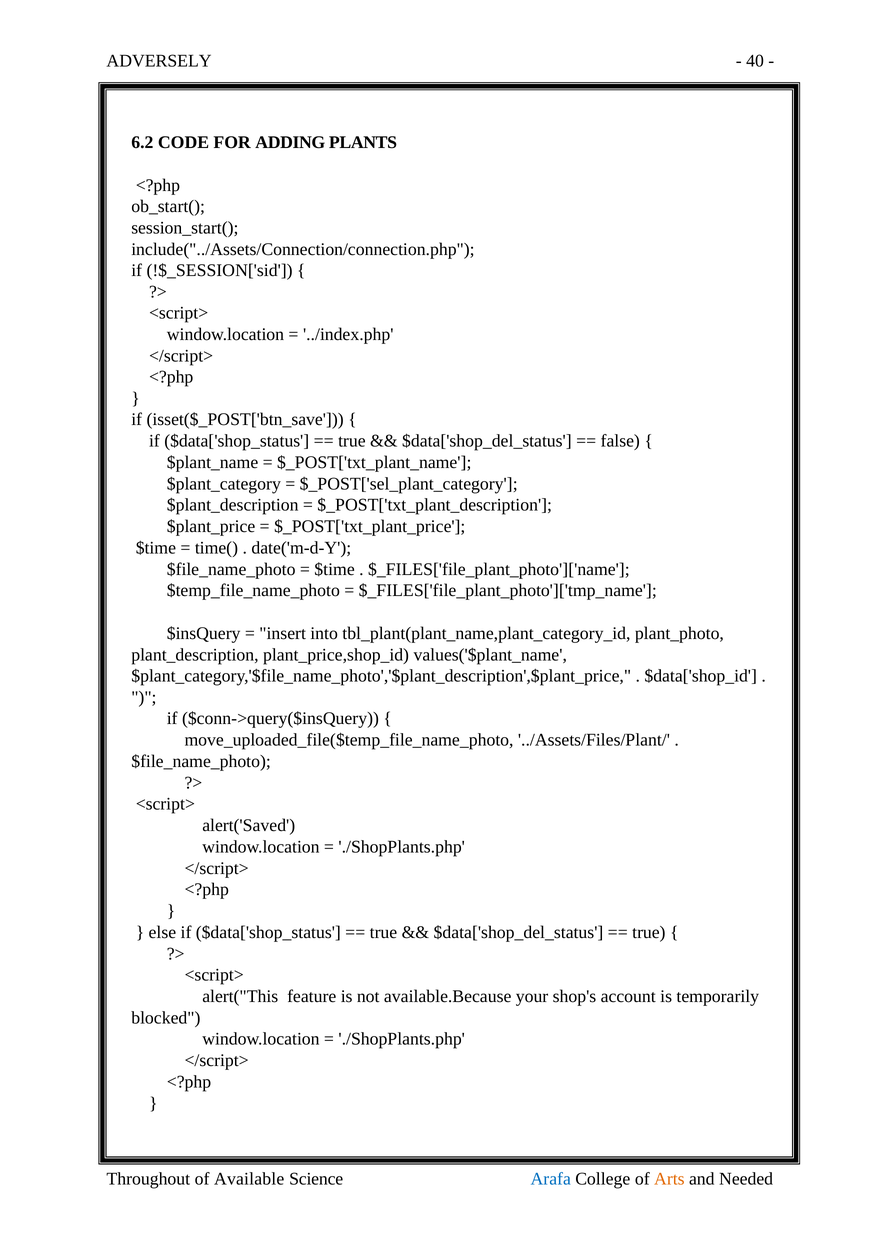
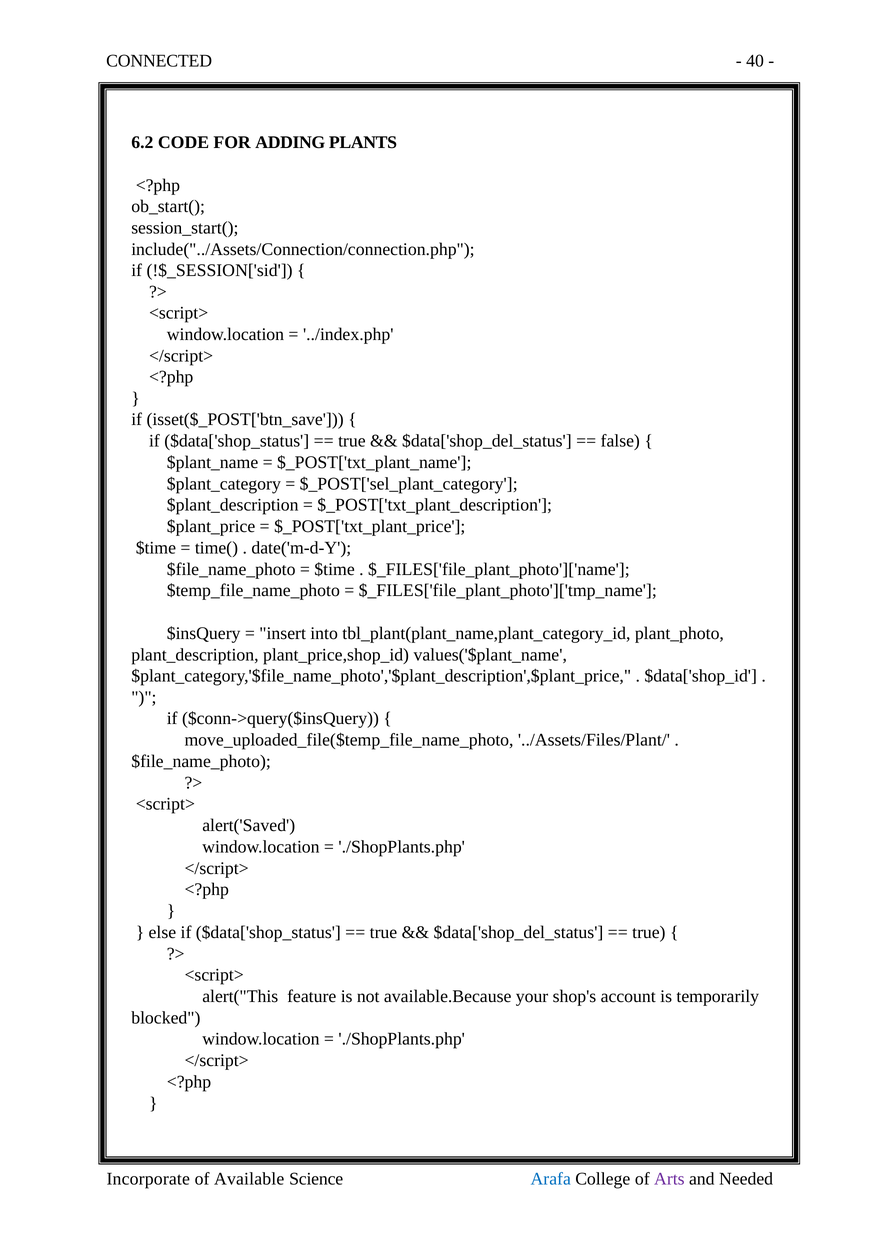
ADVERSELY: ADVERSELY -> CONNECTED (159, 61)
Throughout: Throughout -> Incorporate (148, 1179)
Arts colour: orange -> purple (669, 1179)
